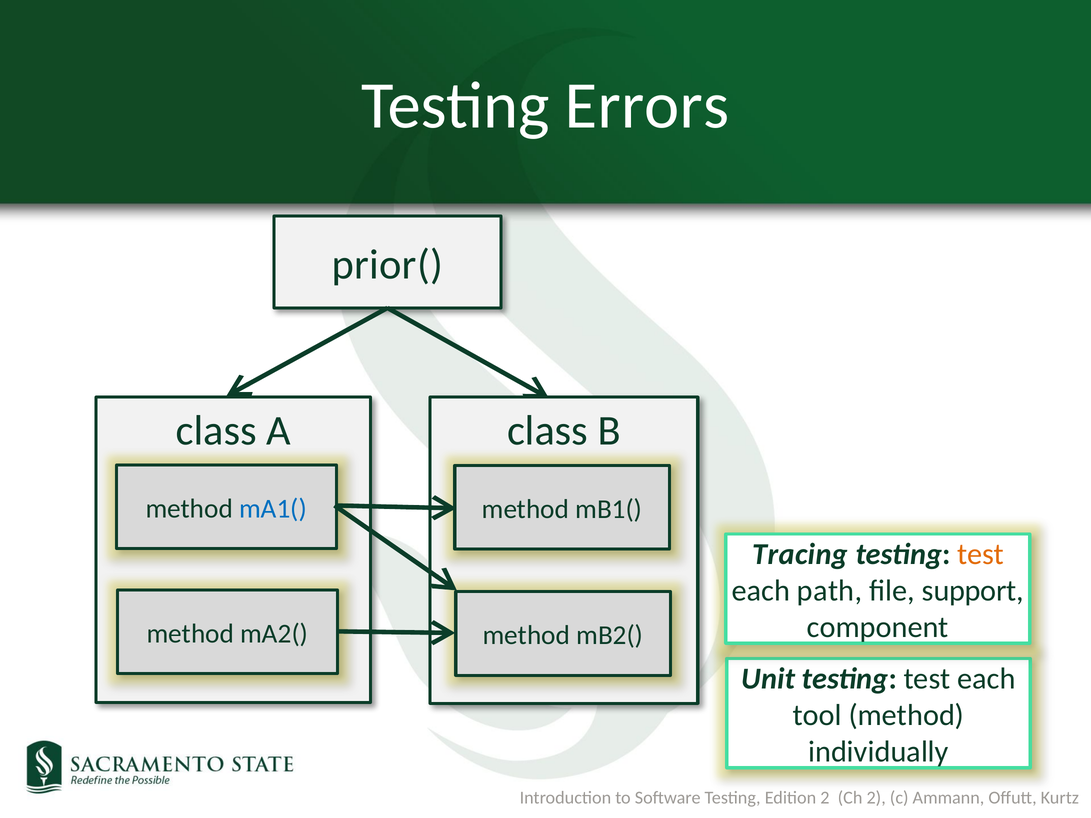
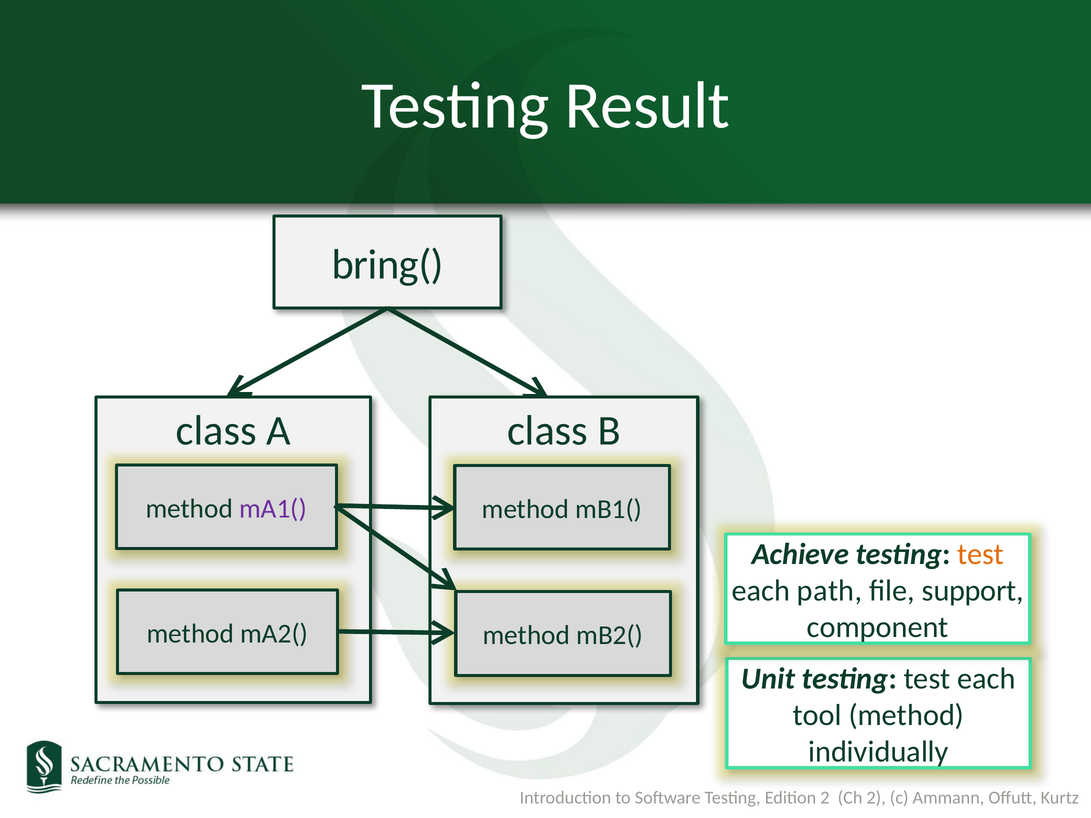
Errors: Errors -> Result (647, 106)
prior(: prior( -> bring( (388, 265)
mA1( colour: blue -> purple (273, 509)
Tracing: Tracing -> Achieve (800, 554)
